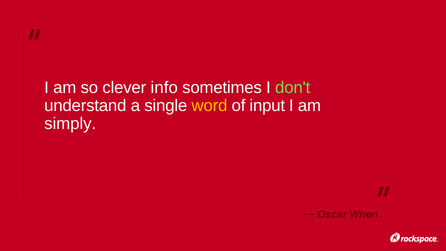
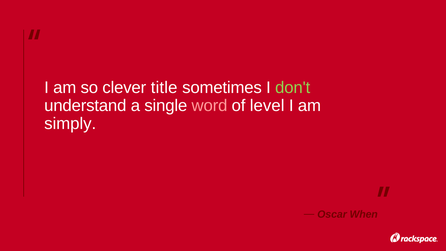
info: info -> title (164, 87)
word colour: yellow -> pink (210, 106)
input: input -> level (267, 106)
